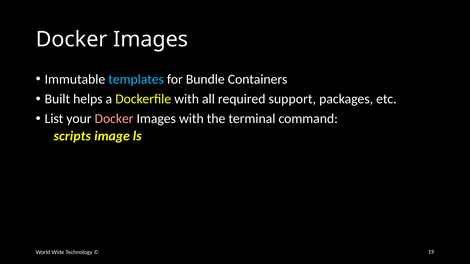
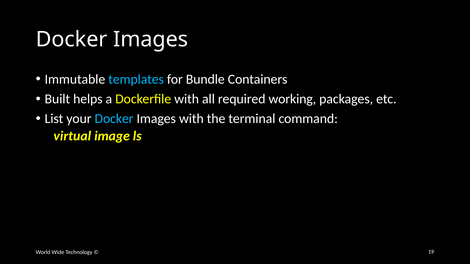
support: support -> working (292, 99)
Docker colour: pink -> light blue (114, 119)
scripts: scripts -> virtual (72, 136)
